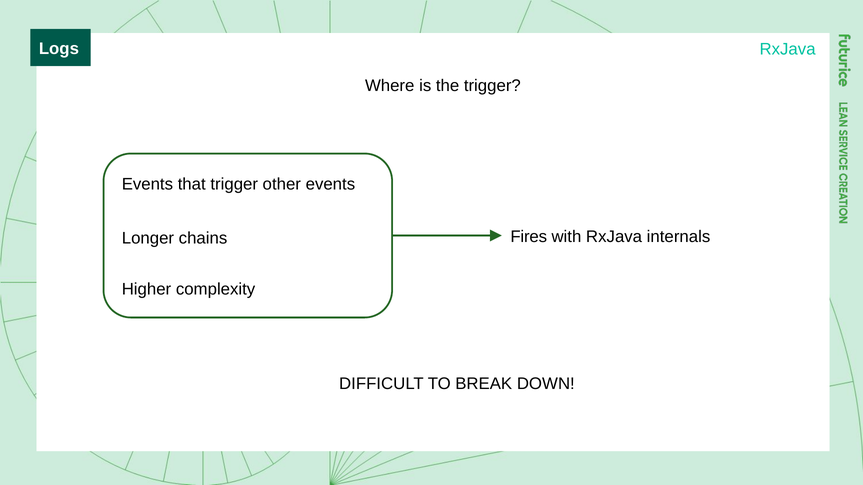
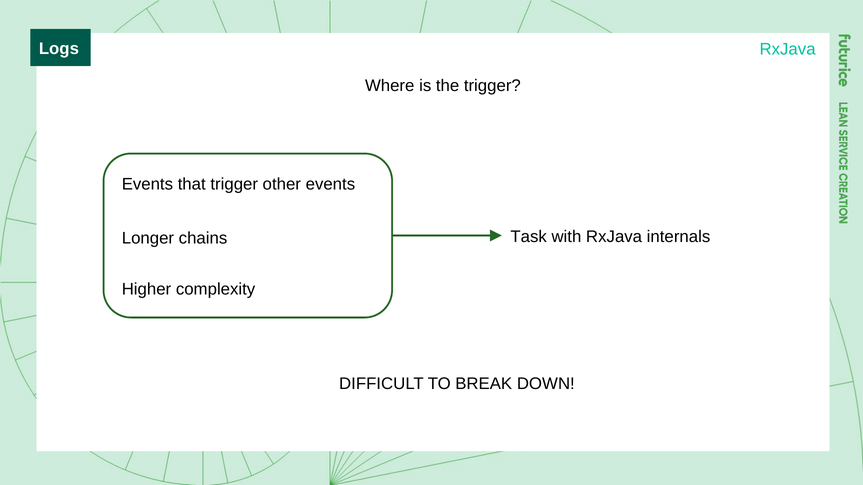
Fires: Fires -> Task (529, 237)
